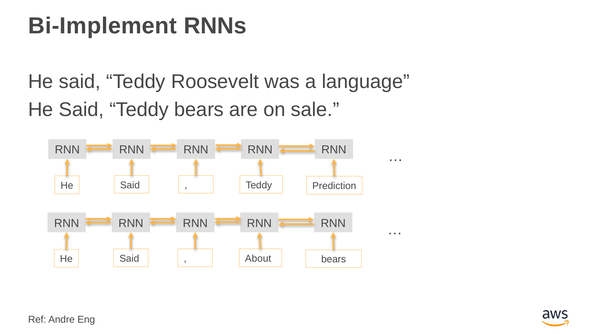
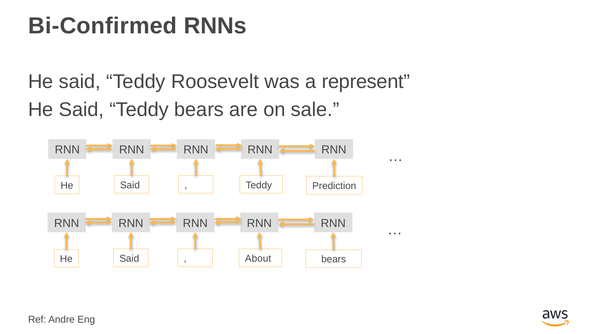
Bi-Implement: Bi-Implement -> Bi-Confirmed (103, 26)
language: language -> represent (366, 82)
